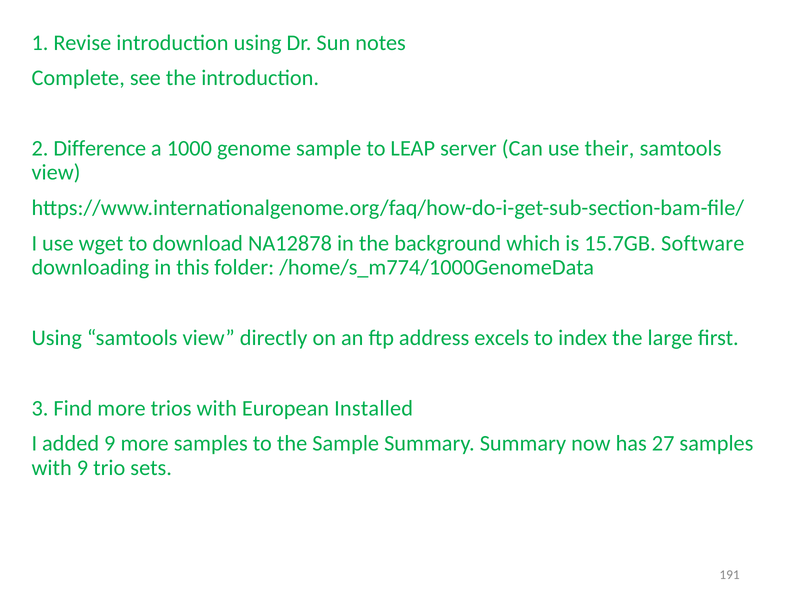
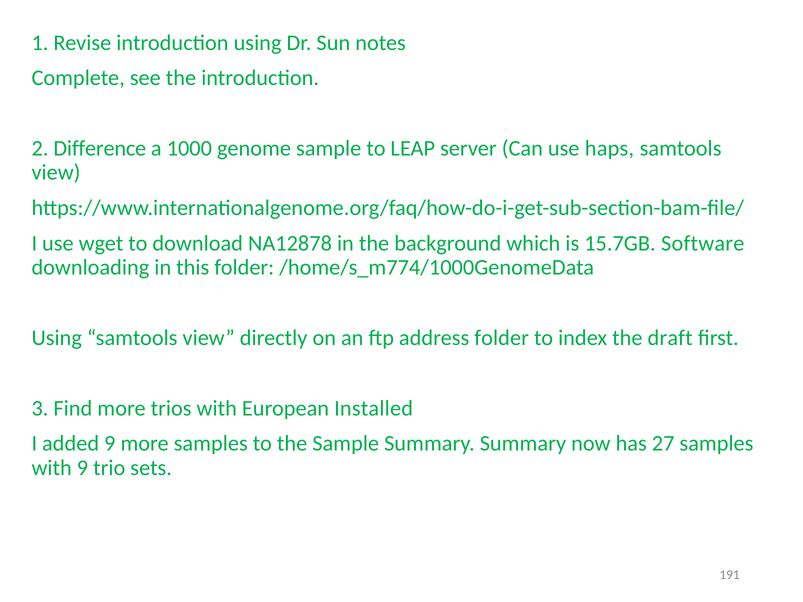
their: their -> haps (609, 149)
address excels: excels -> folder (502, 338)
large: large -> draft (670, 338)
